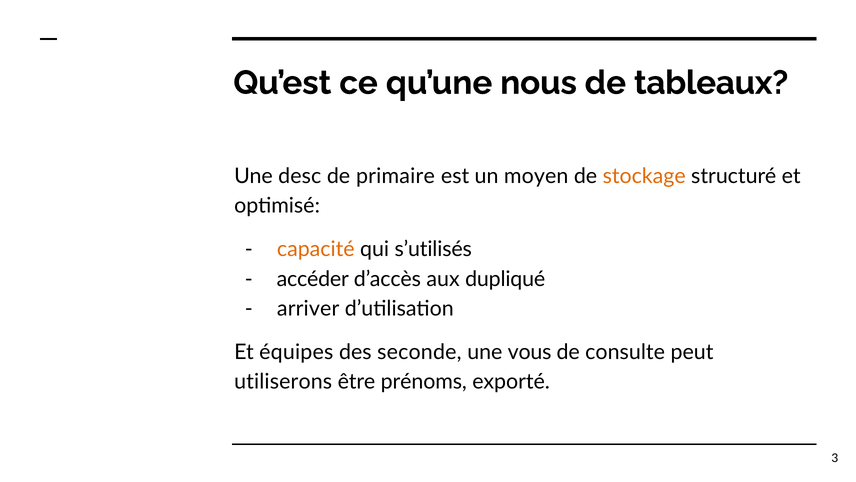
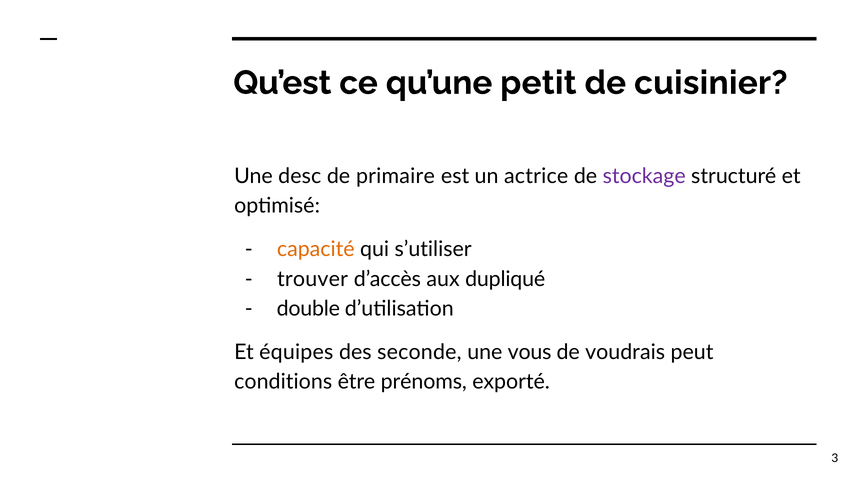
nous: nous -> petit (538, 83)
tableaux: tableaux -> cuisinier (711, 83)
moyen: moyen -> actrice (536, 176)
stockage colour: orange -> purple (644, 176)
s’utilisés: s’utilisés -> s’utiliser (433, 249)
accéder: accéder -> trouver (313, 279)
arriver: arriver -> double (308, 308)
consulte: consulte -> voudrais (625, 352)
utiliserons: utiliserons -> conditions (283, 382)
